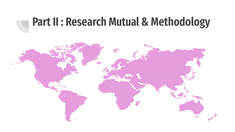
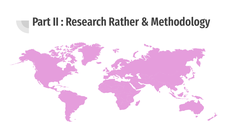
Mutual: Mutual -> Rather (124, 22)
